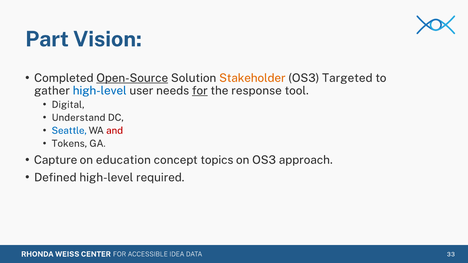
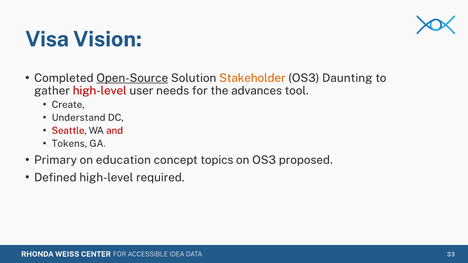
Part: Part -> Visa (47, 39)
Targeted: Targeted -> Daunting (347, 78)
high-level colour: blue -> red (100, 91)
for underline: present -> none (200, 91)
response: response -> advances (257, 91)
Digital: Digital -> Create (68, 105)
Seattle colour: blue -> red (69, 131)
Capture: Capture -> Primary (55, 160)
approach: approach -> proposed (306, 160)
